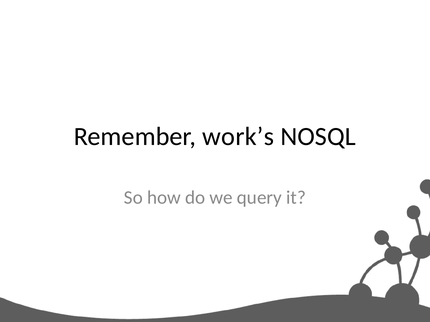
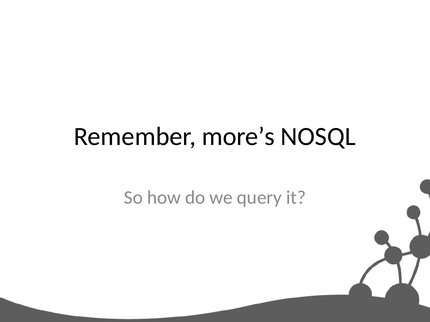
work’s: work’s -> more’s (238, 137)
